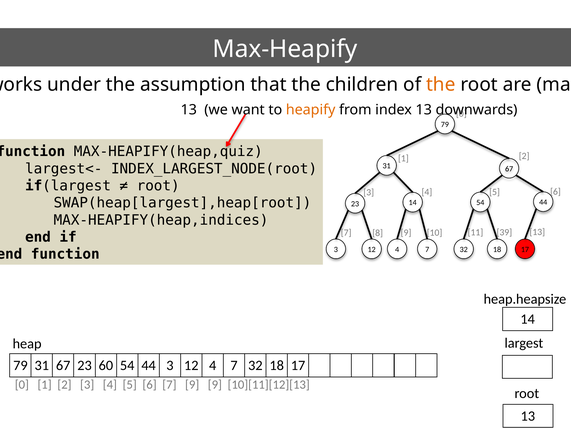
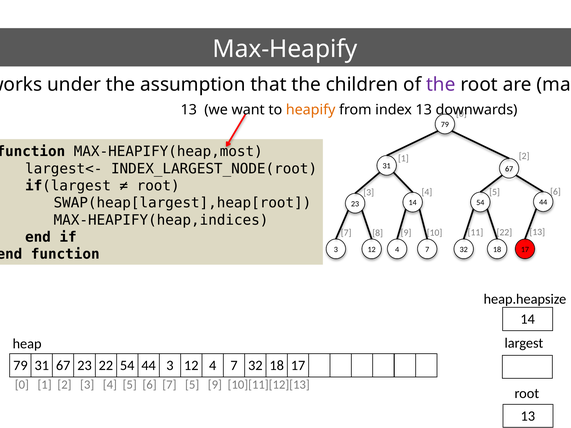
the colour: orange -> purple (441, 85)
MAX-HEAPIFY(heap,quiz: MAX-HEAPIFY(heap,quiz -> MAX-HEAPIFY(heap,most (168, 152)
11 39: 39 -> 22 (504, 232)
23 60: 60 -> 22 (106, 366)
7 9: 9 -> 5 (192, 385)
